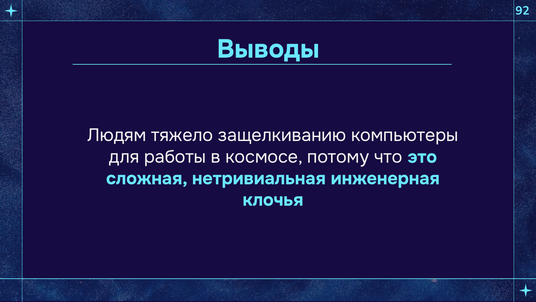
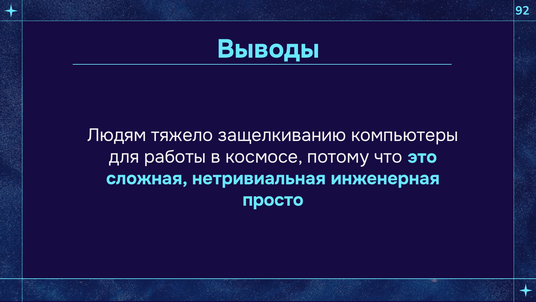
клочья: клочья -> просто (273, 200)
